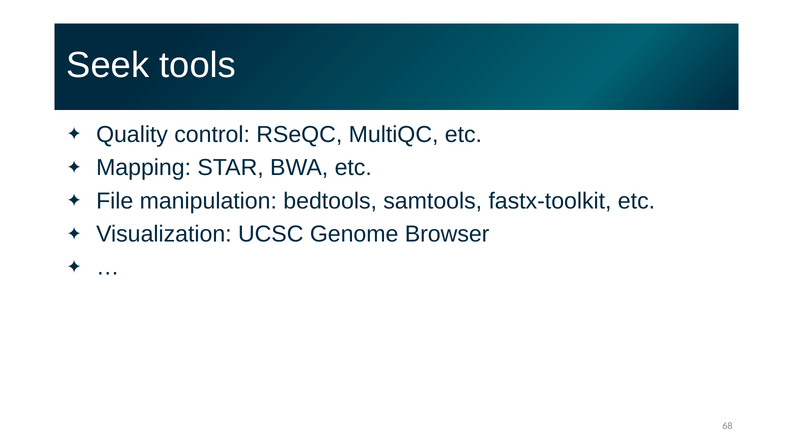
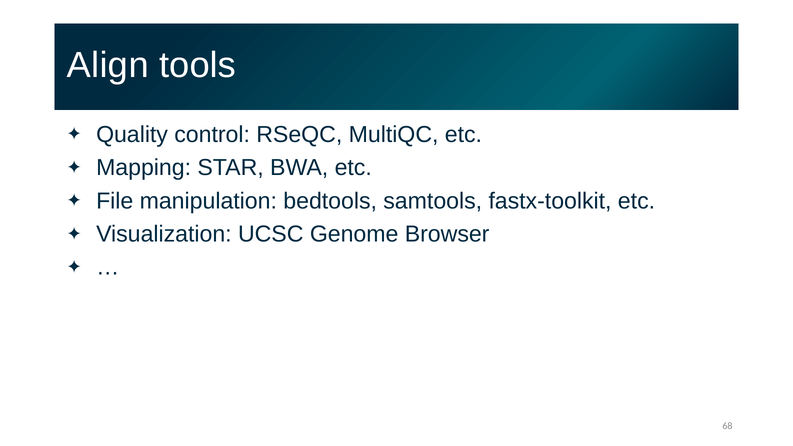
Seek: Seek -> Align (108, 65)
